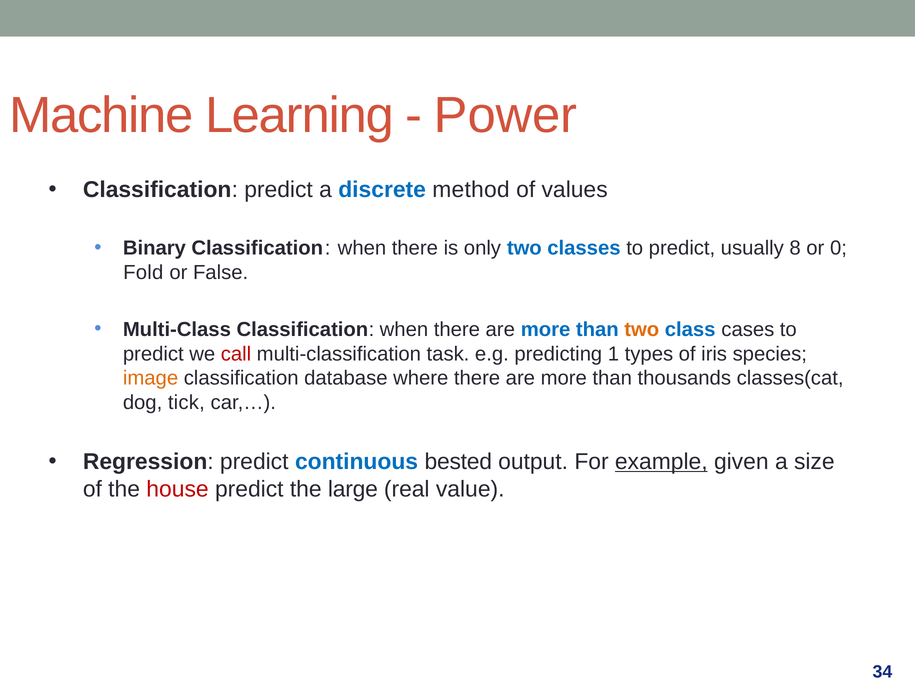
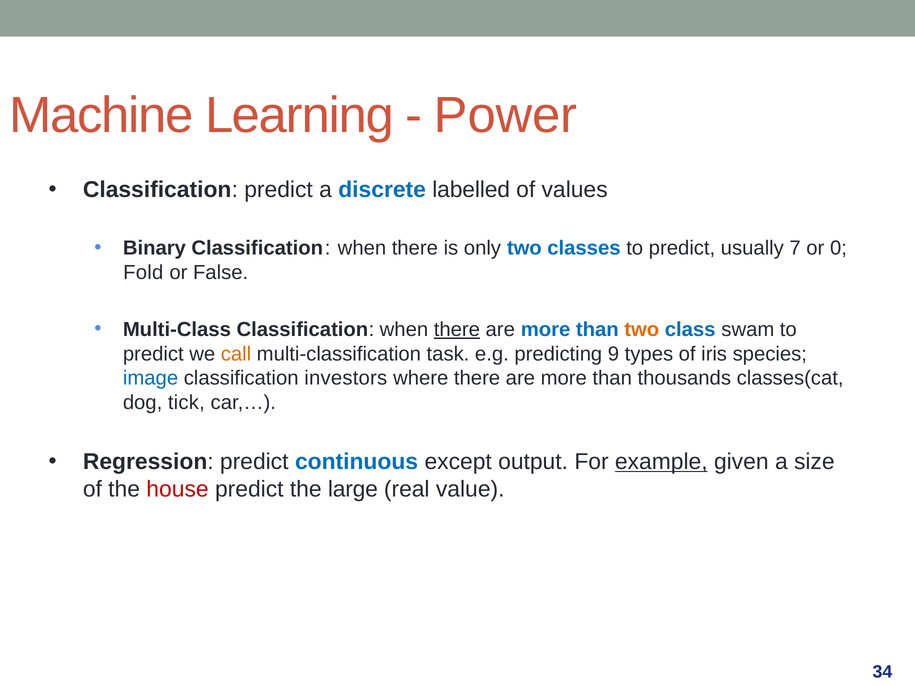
method: method -> labelled (471, 190)
8: 8 -> 7 (795, 248)
there underline: none -> present (457, 330)
cases: cases -> swam (748, 330)
call colour: red -> orange (236, 354)
1: 1 -> 9 (613, 354)
image colour: orange -> blue (151, 378)
database: database -> investors (346, 378)
bested: bested -> except (458, 462)
